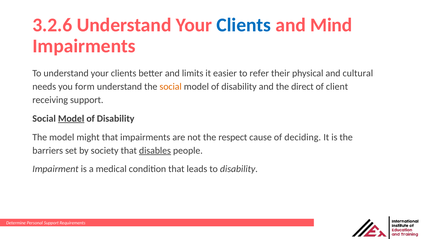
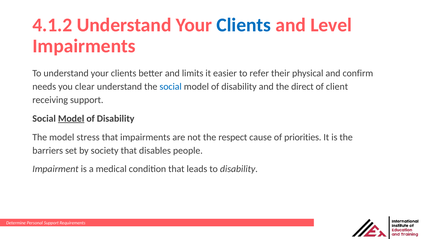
3.2.6: 3.2.6 -> 4.1.2 (52, 25)
Mind: Mind -> Level (331, 25)
cultural: cultural -> confirm (358, 73)
form: form -> clear (85, 87)
social colour: orange -> blue (171, 87)
might: might -> stress (88, 137)
deciding: deciding -> priorities (303, 137)
disables underline: present -> none (155, 151)
